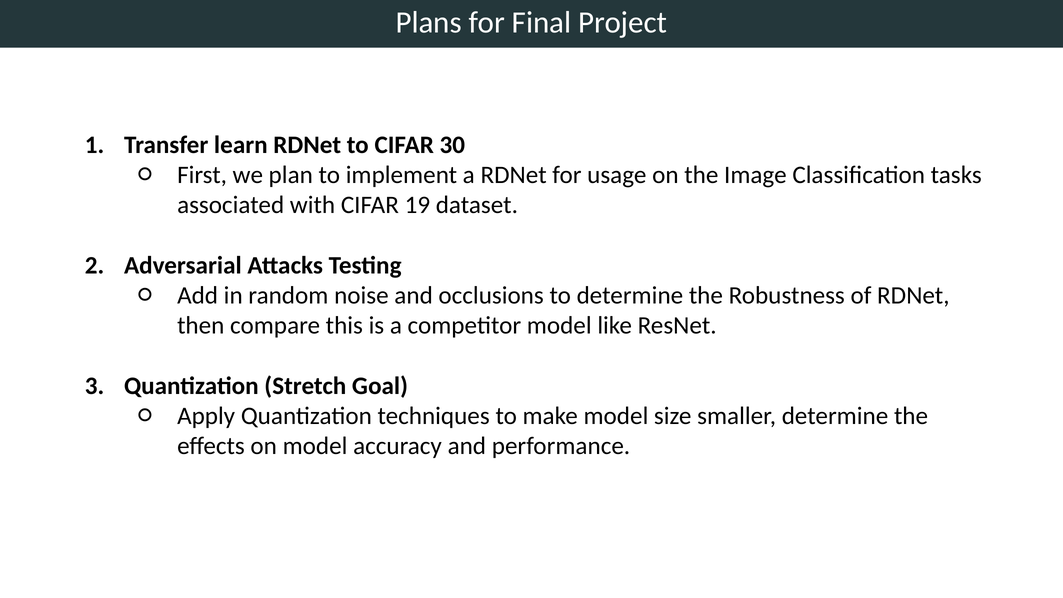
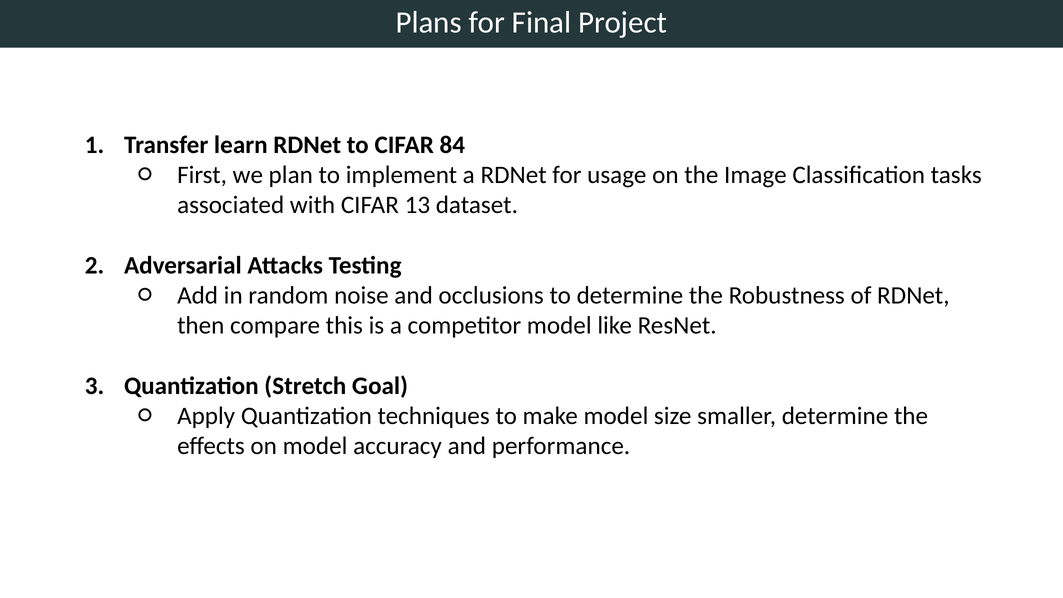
30: 30 -> 84 (452, 145)
19: 19 -> 13 (417, 205)
